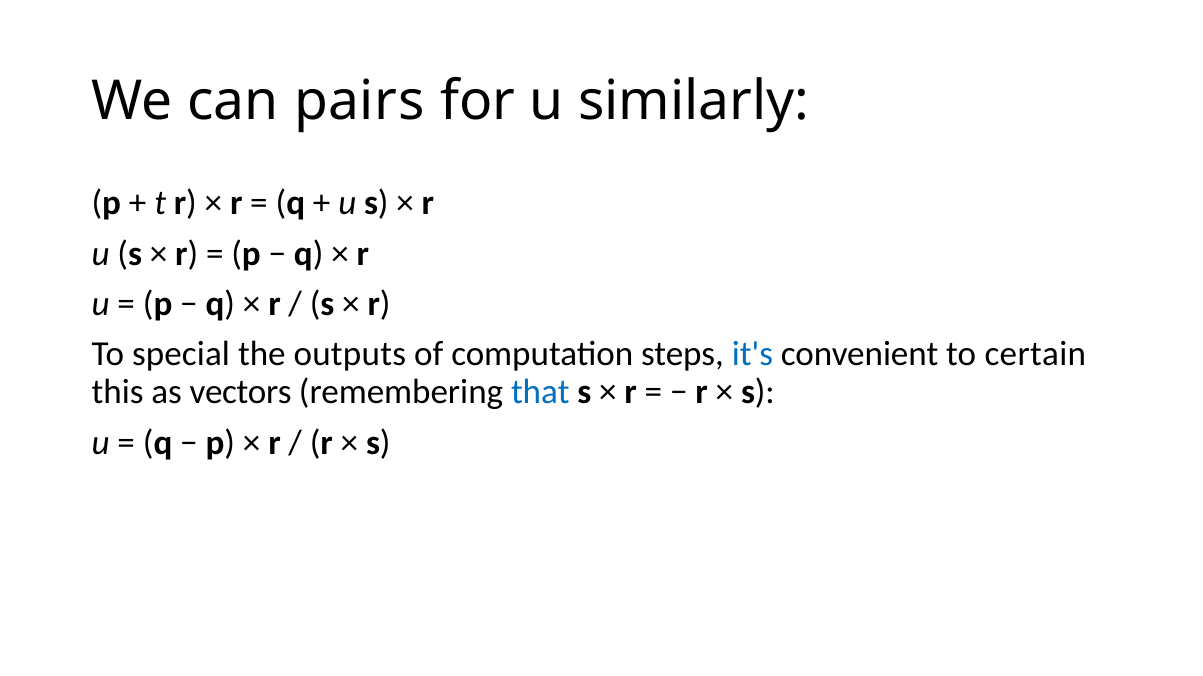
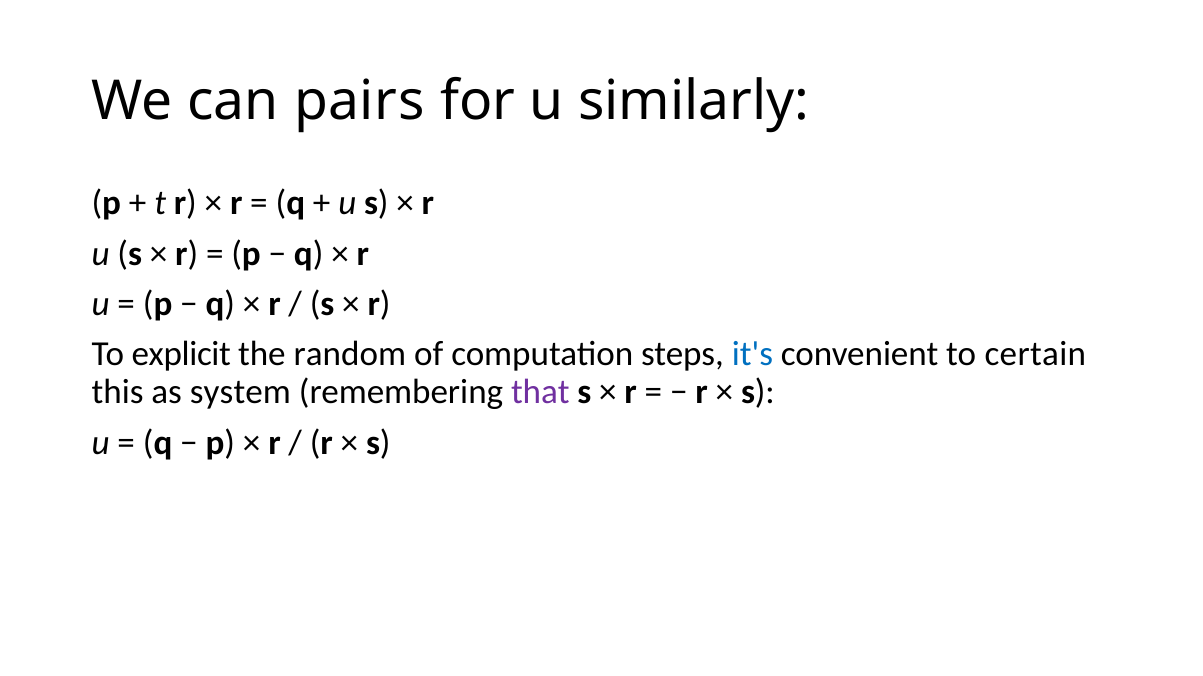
special: special -> explicit (181, 355)
outputs: outputs -> random (350, 355)
vectors: vectors -> system (240, 393)
that colour: blue -> purple (540, 393)
